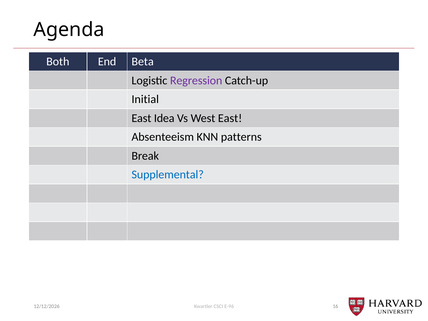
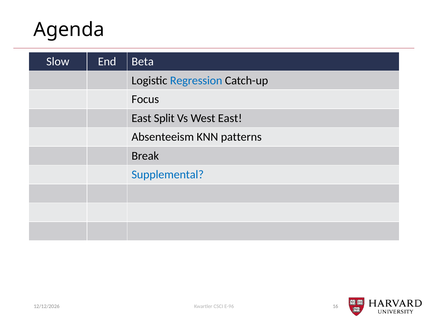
Both: Both -> Slow (58, 62)
Regression colour: purple -> blue (196, 80)
Initial: Initial -> Focus (145, 99)
Idea: Idea -> Split (164, 118)
